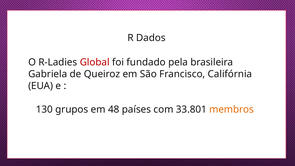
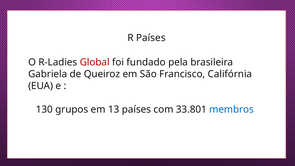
R Dados: Dados -> Países (151, 38)
48: 48 -> 13 (114, 109)
membros colour: orange -> blue (232, 109)
